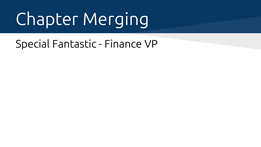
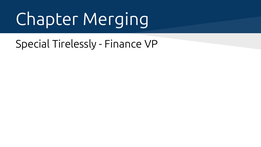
Fantastic: Fantastic -> Tirelessly (74, 44)
